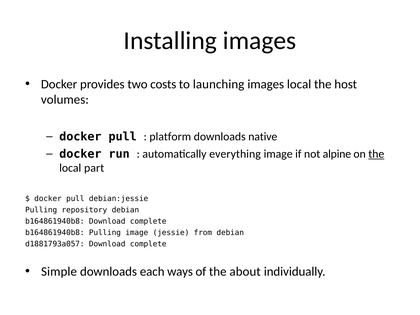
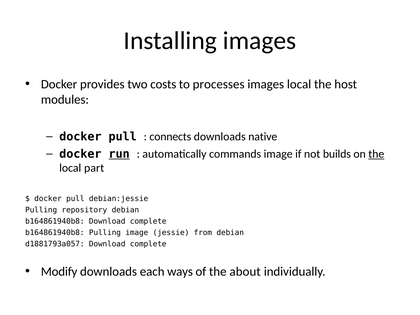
launching: launching -> processes (219, 84)
volumes: volumes -> modules (65, 100)
platform: platform -> connects (170, 137)
run underline: none -> present (119, 154)
everything: everything -> commands (235, 154)
alpine: alpine -> builds (337, 154)
Simple: Simple -> Modify (59, 272)
